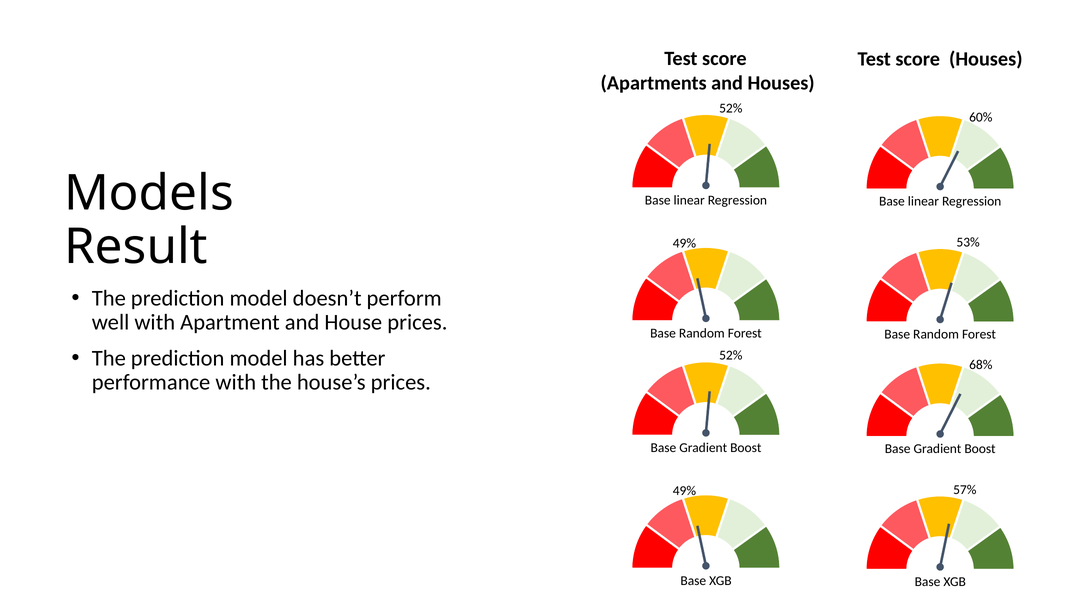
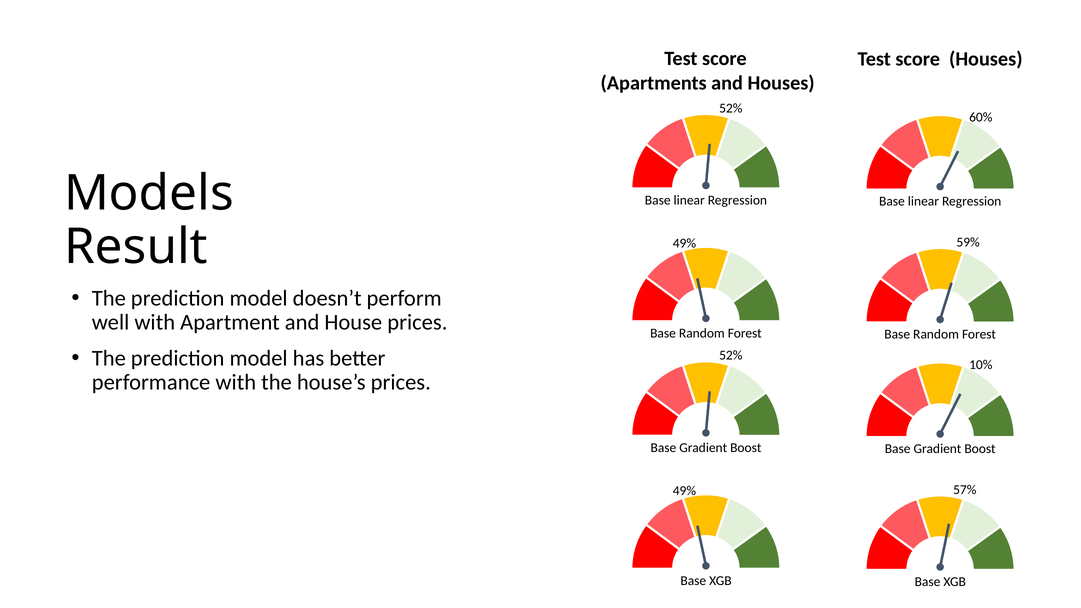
53%: 53% -> 59% (968, 242)
68%: 68% -> 10% (981, 365)
